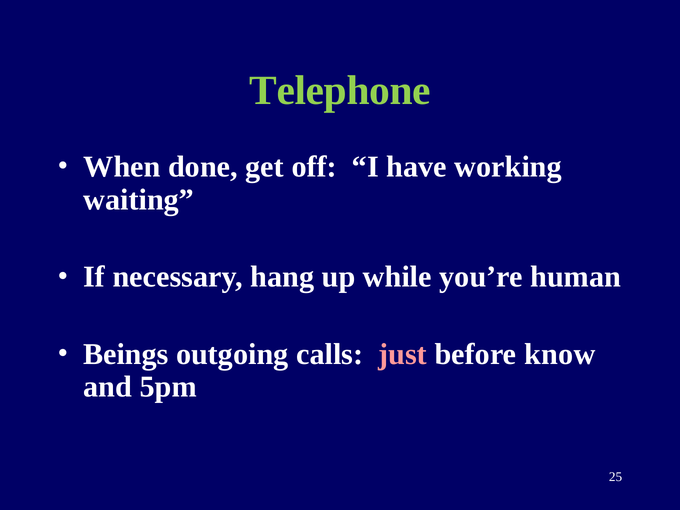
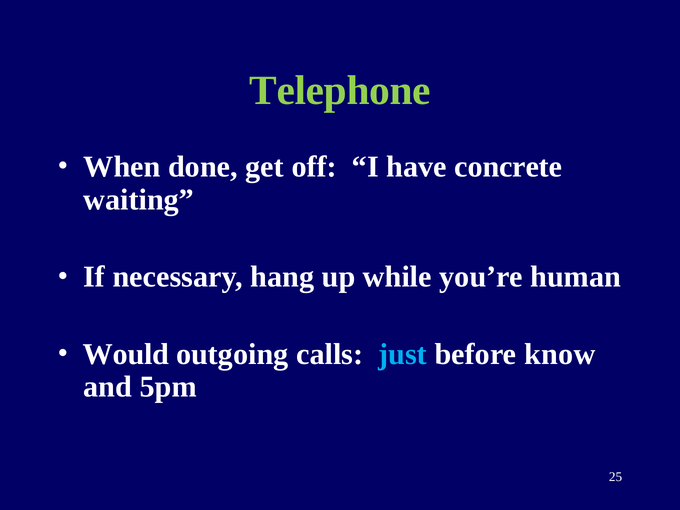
working: working -> concrete (508, 167)
Beings: Beings -> Would (126, 354)
just colour: pink -> light blue (403, 354)
